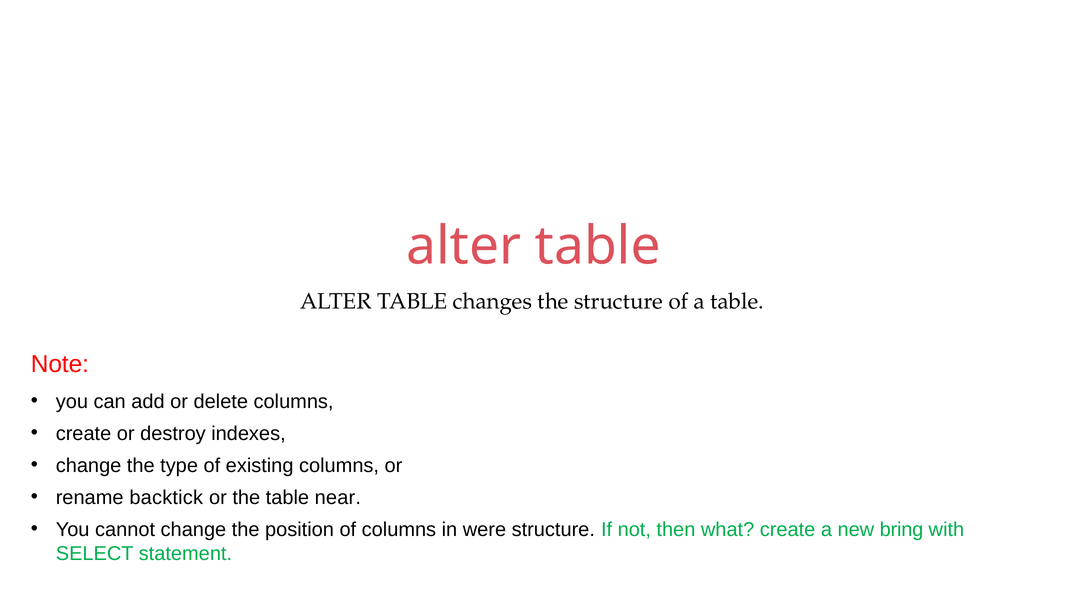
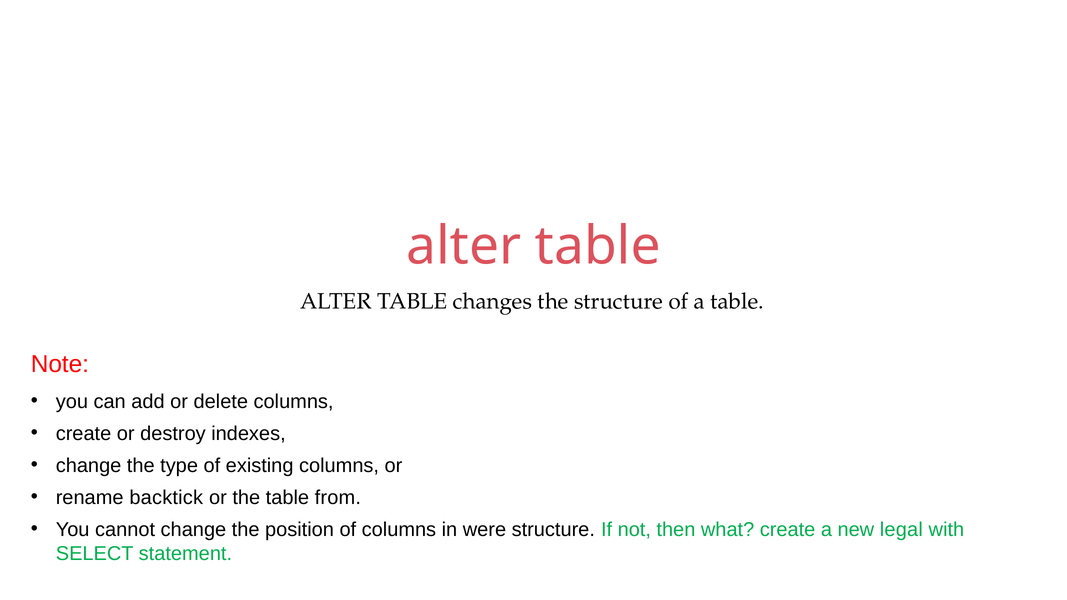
near: near -> from (338, 498)
bring: bring -> legal (901, 530)
